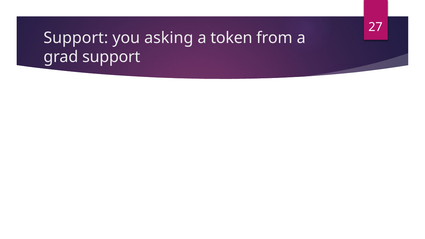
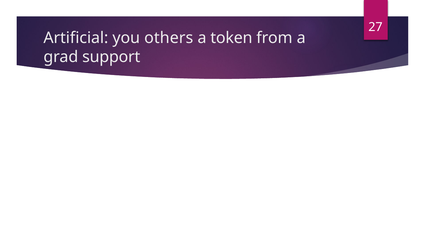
Support: Support -> Artificial (76, 38)
asking: asking -> others (169, 38)
